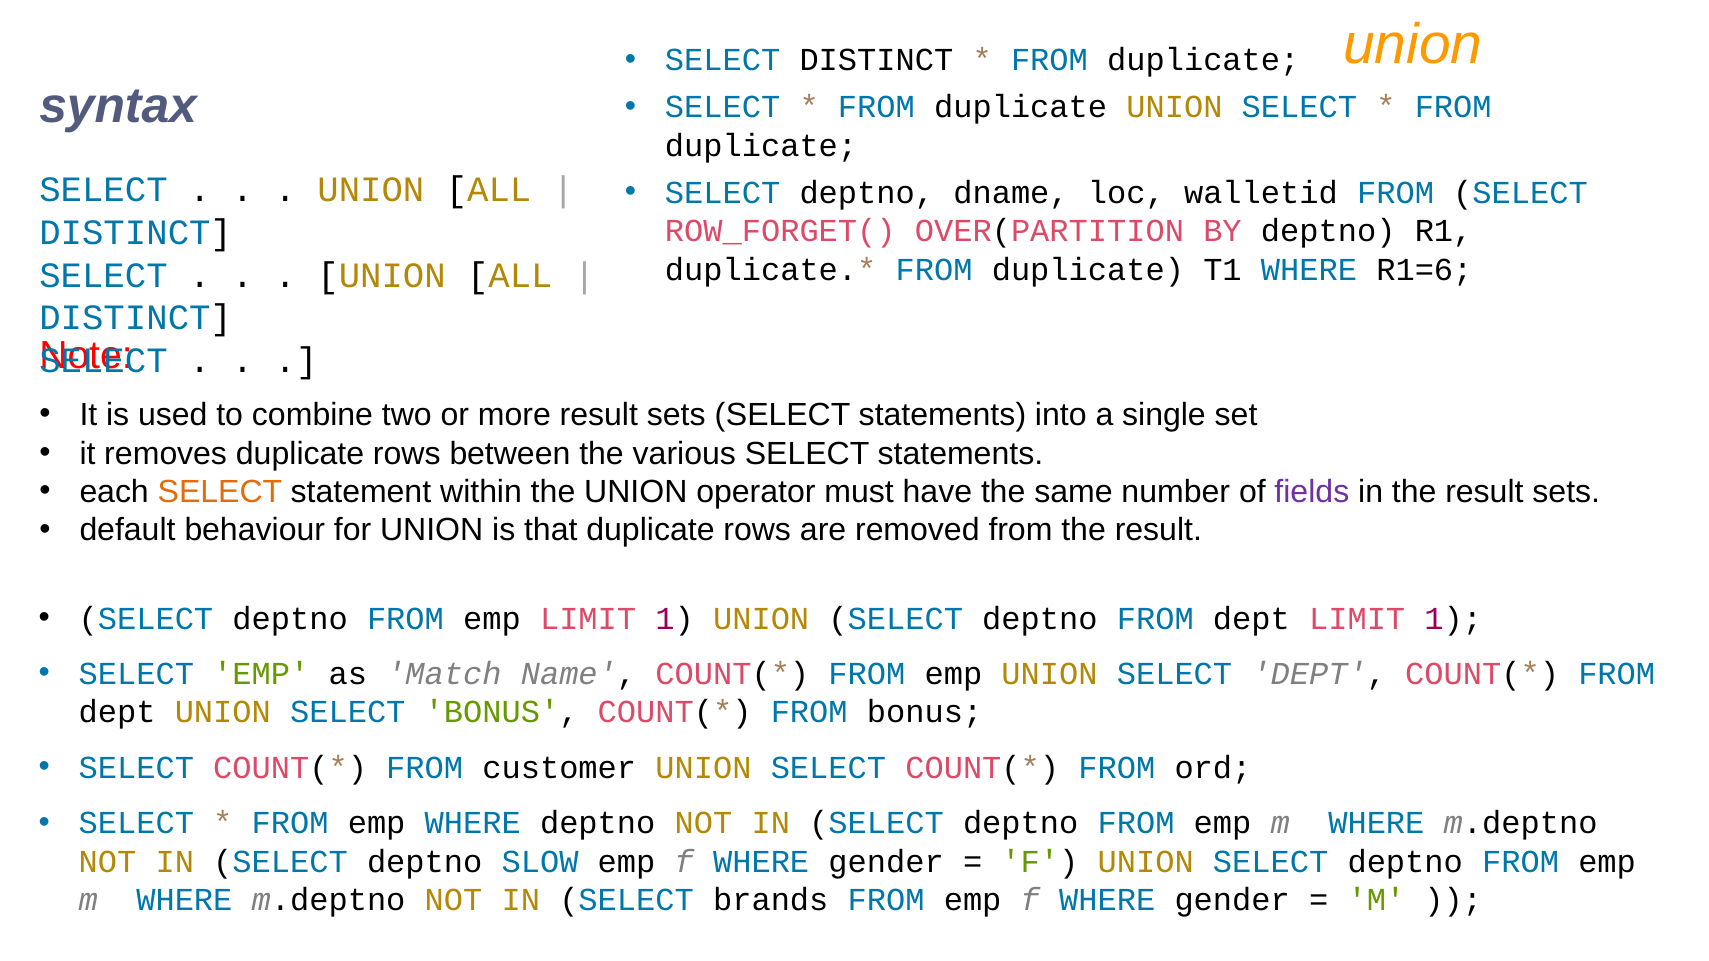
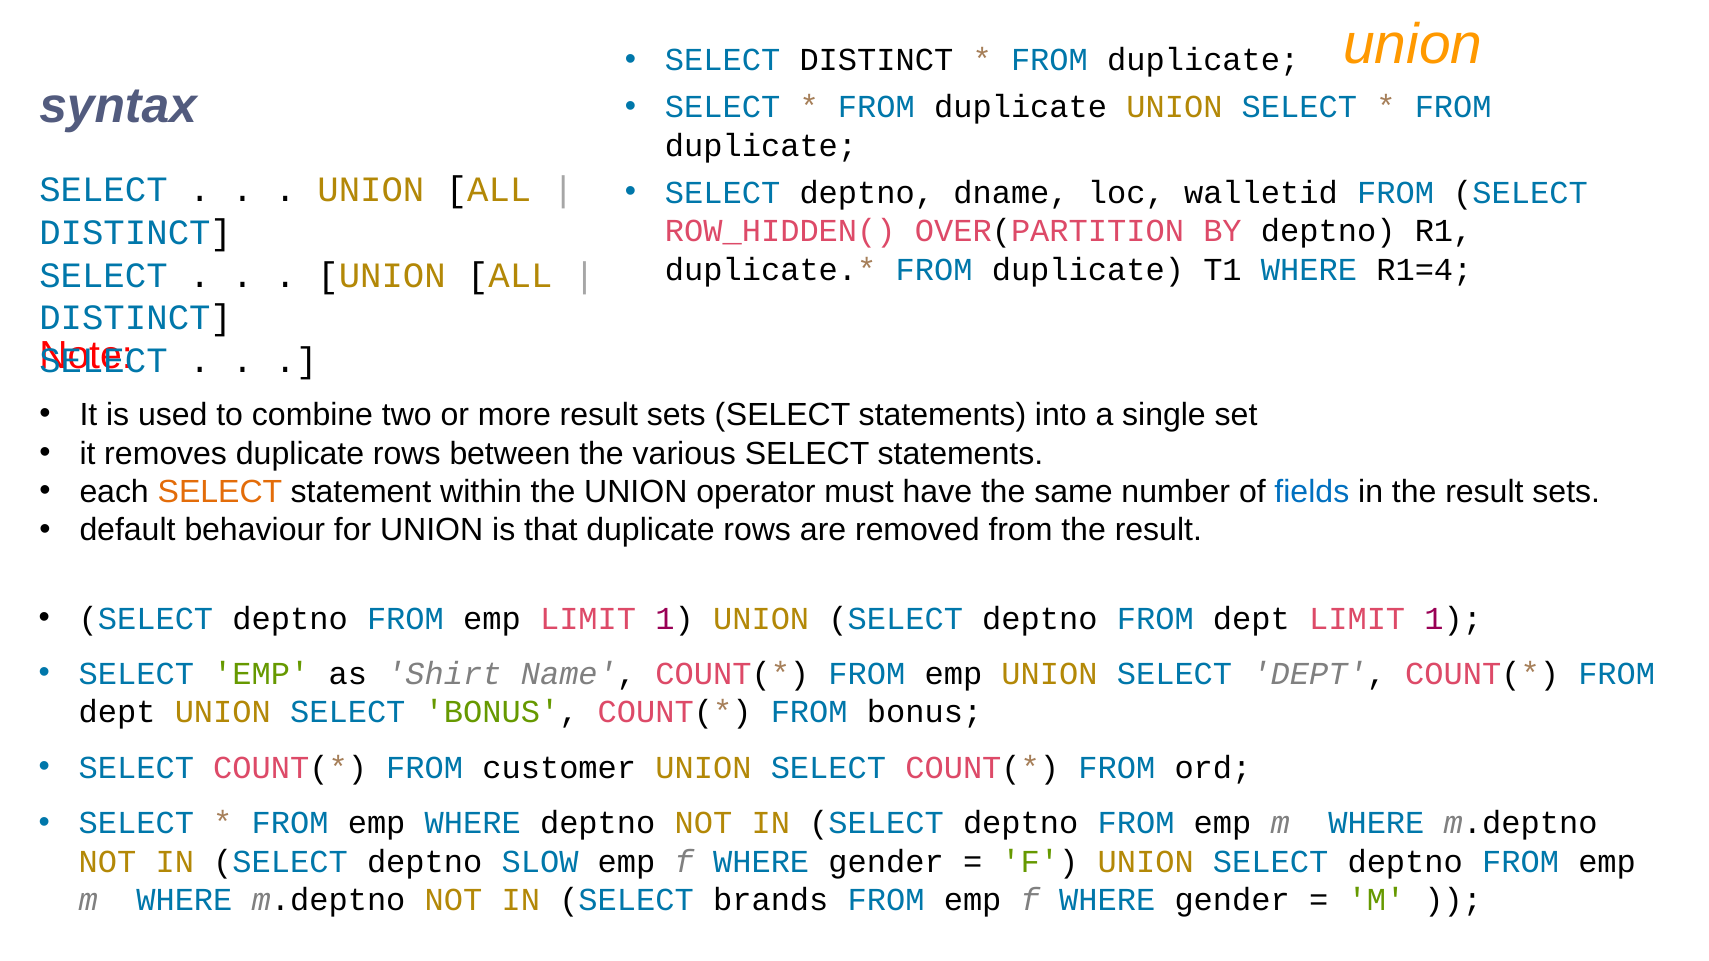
ROW_FORGET(: ROW_FORGET( -> ROW_HIDDEN( (780, 231)
R1=6: R1=6 -> R1=4 (1424, 270)
fields colour: purple -> blue (1312, 492)
Match: Match -> Shirt (444, 674)
